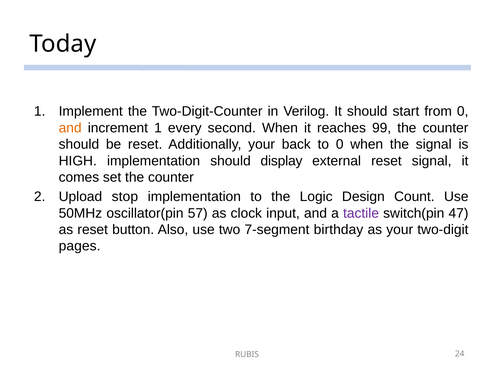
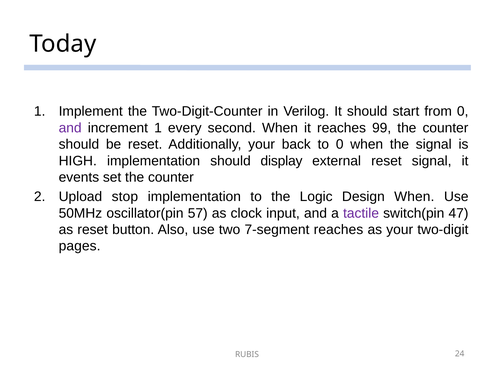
and colour: orange -> purple (70, 128)
comes: comes -> events (79, 177)
Design Count: Count -> When (414, 196)
7-segment birthday: birthday -> reaches (338, 229)
